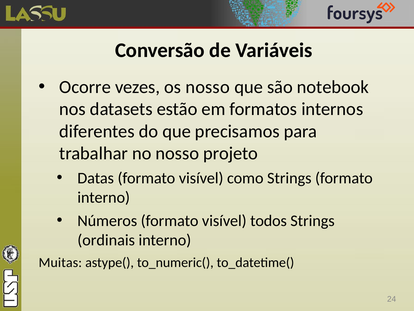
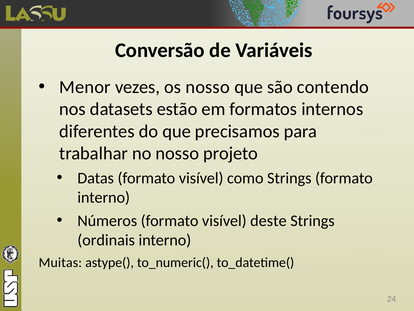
Ocorre: Ocorre -> Menor (85, 87)
notebook: notebook -> contendo (333, 87)
todos: todos -> deste (268, 220)
